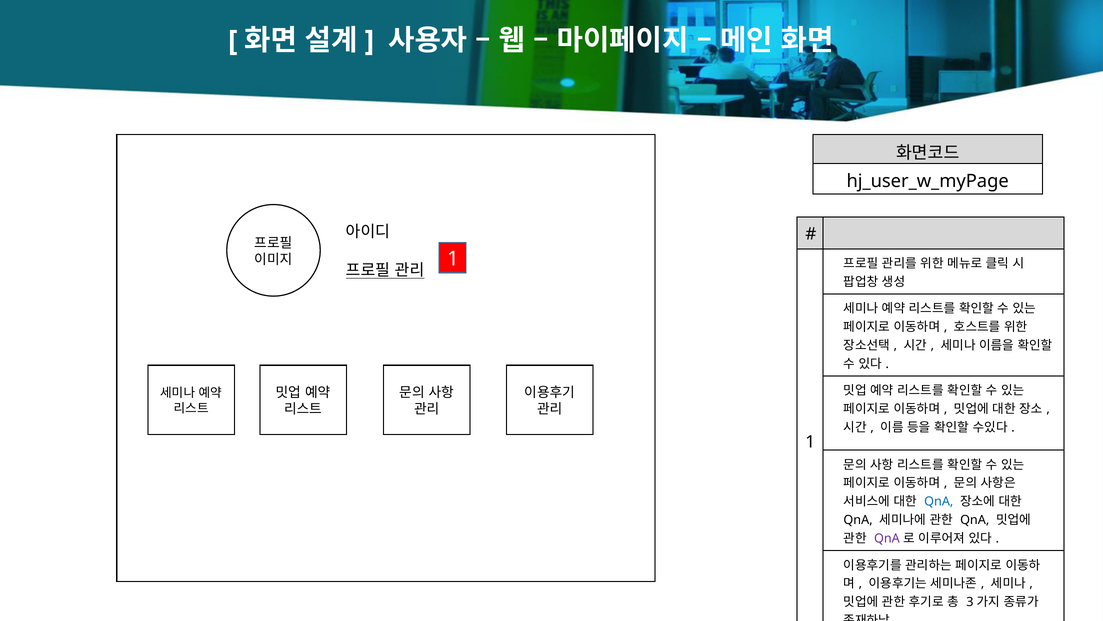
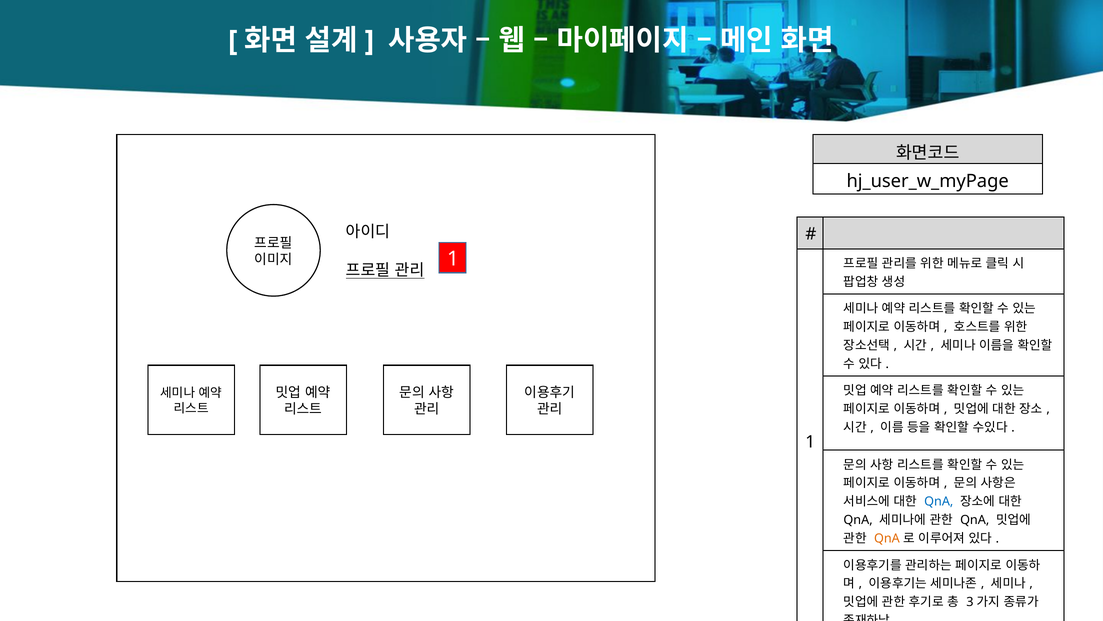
QnA colour: purple -> orange (887, 538)
